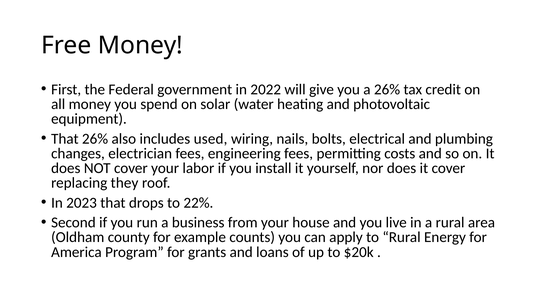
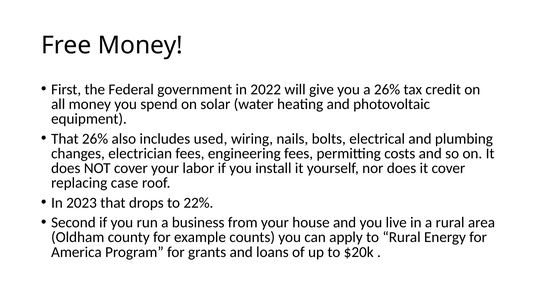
they: they -> case (125, 183)
